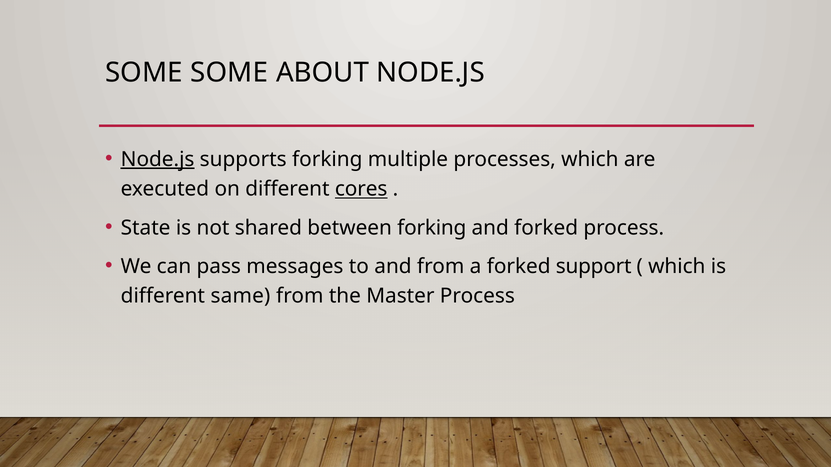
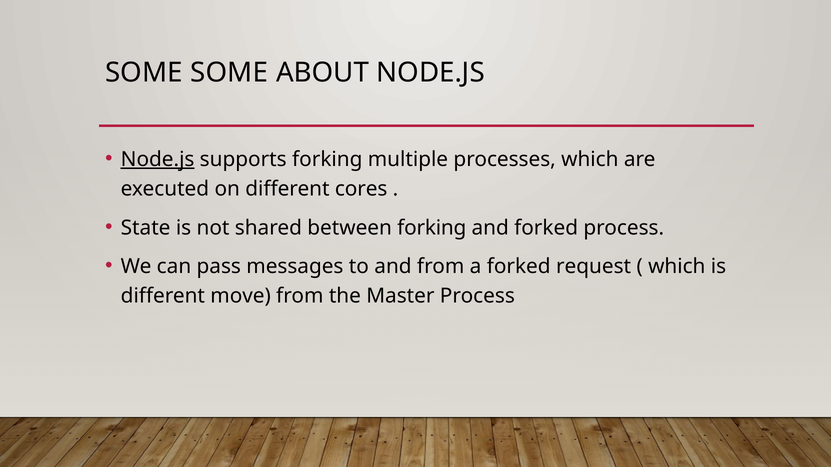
cores underline: present -> none (361, 189)
support: support -> request (594, 266)
same: same -> move (241, 296)
